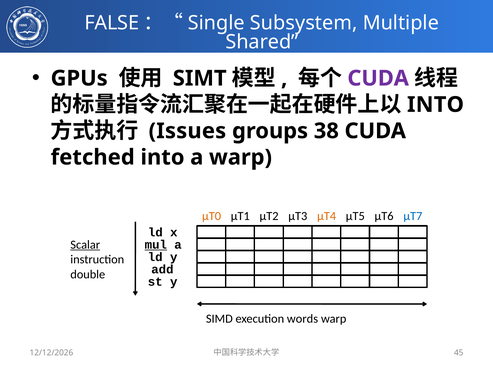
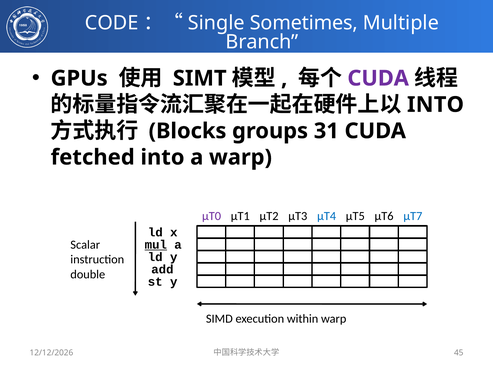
FALSE: FALSE -> CODE (112, 23)
Subsystem: Subsystem -> Sometimes (304, 23)
Shared: Shared -> Branch (262, 42)
Issues: Issues -> Blocks (188, 131)
38: 38 -> 31 (326, 131)
µT0 colour: orange -> purple (212, 216)
µT4 colour: orange -> blue (327, 216)
Scalar underline: present -> none (85, 245)
words: words -> within (303, 319)
